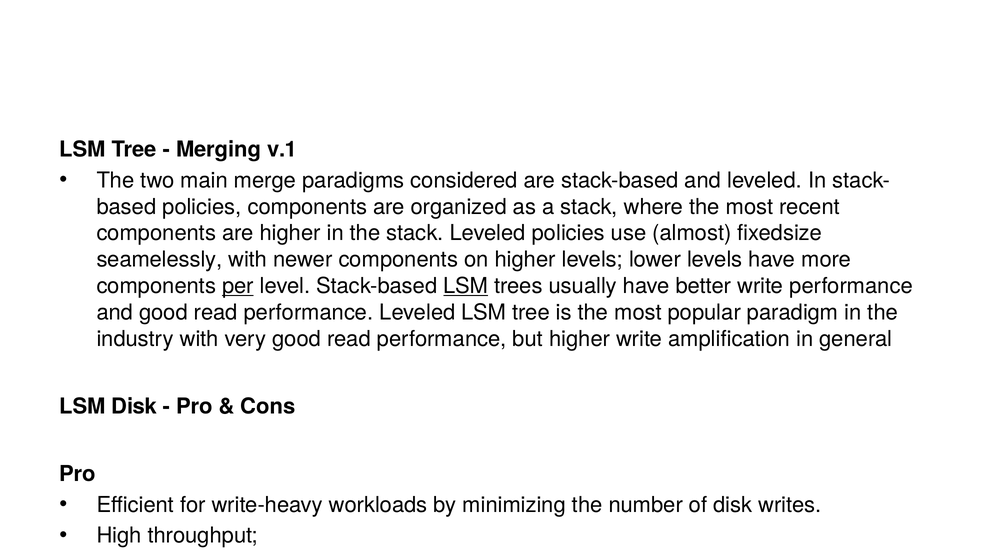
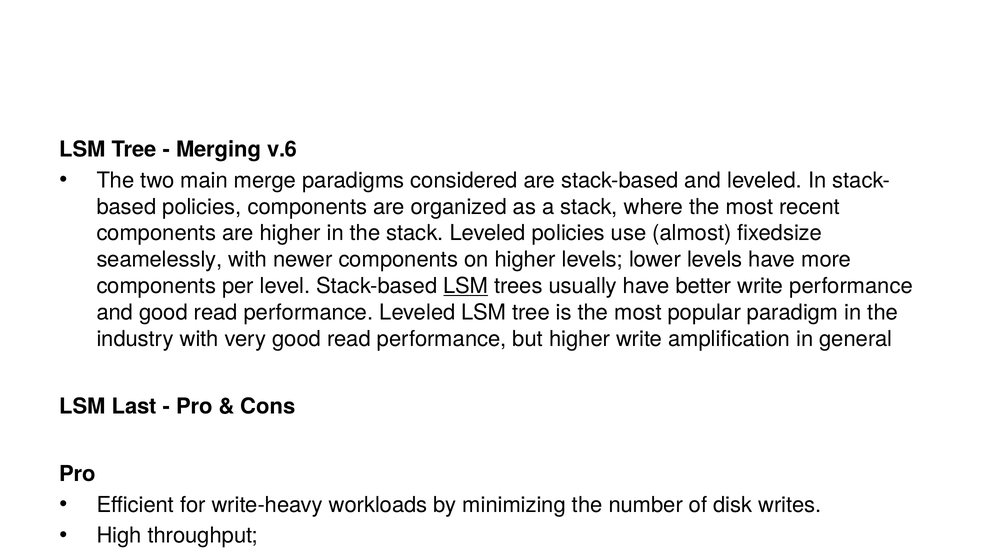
v.1: v.1 -> v.6 (282, 150)
per underline: present -> none (238, 286)
LSM Disk: Disk -> Last (134, 406)
